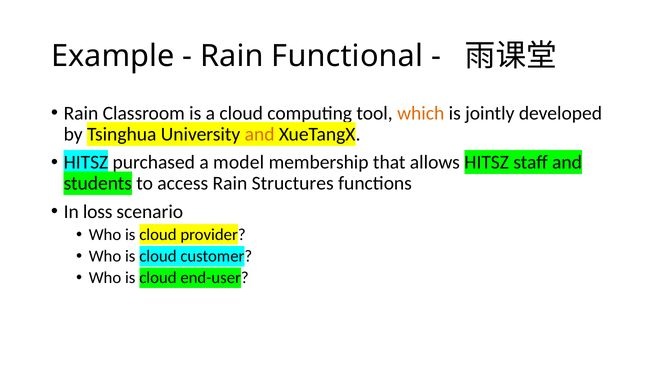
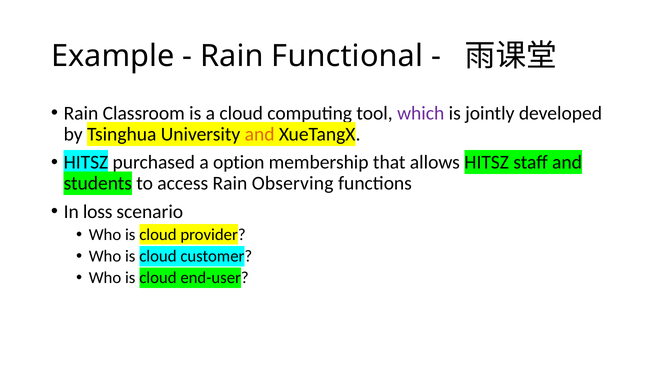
which colour: orange -> purple (421, 113)
model: model -> option (239, 162)
Structures: Structures -> Observing (293, 183)
